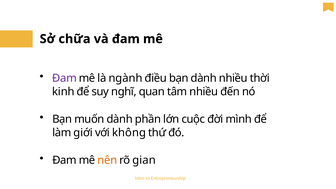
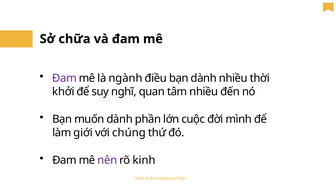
kinh: kinh -> khởi (63, 92)
không: không -> chúng (129, 133)
nên colour: orange -> purple (107, 160)
gian: gian -> kinh (144, 160)
